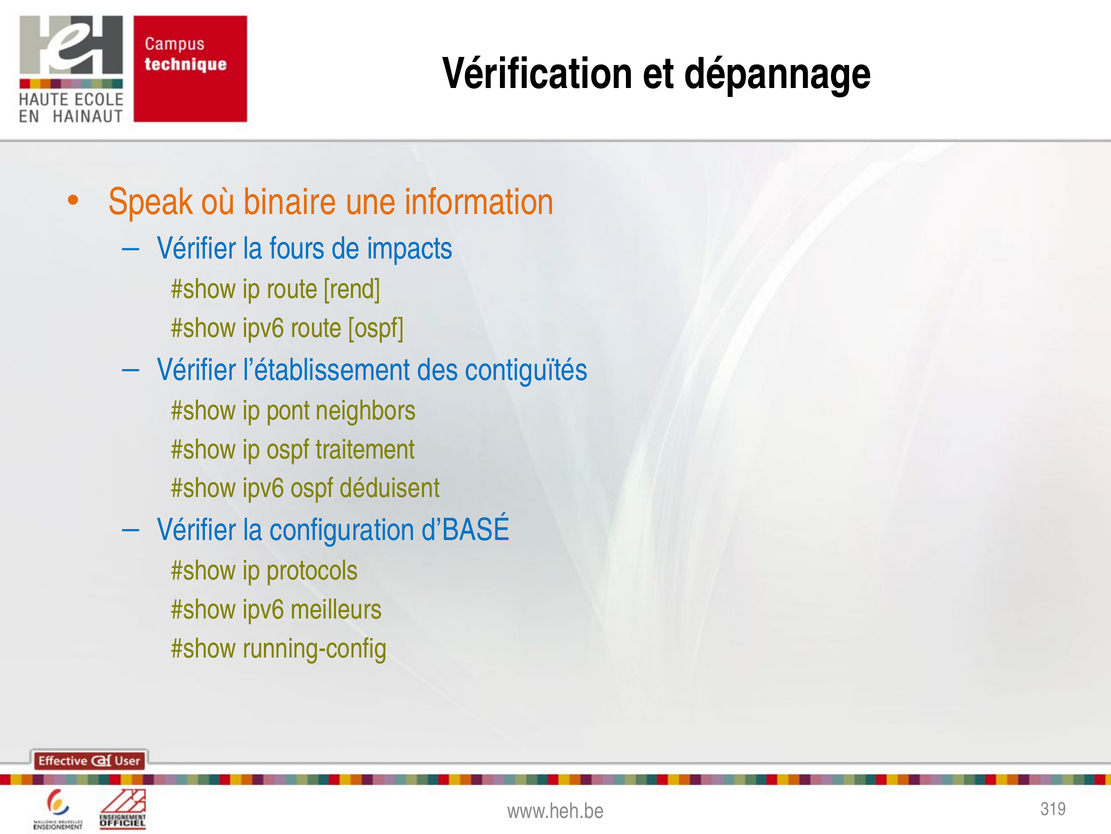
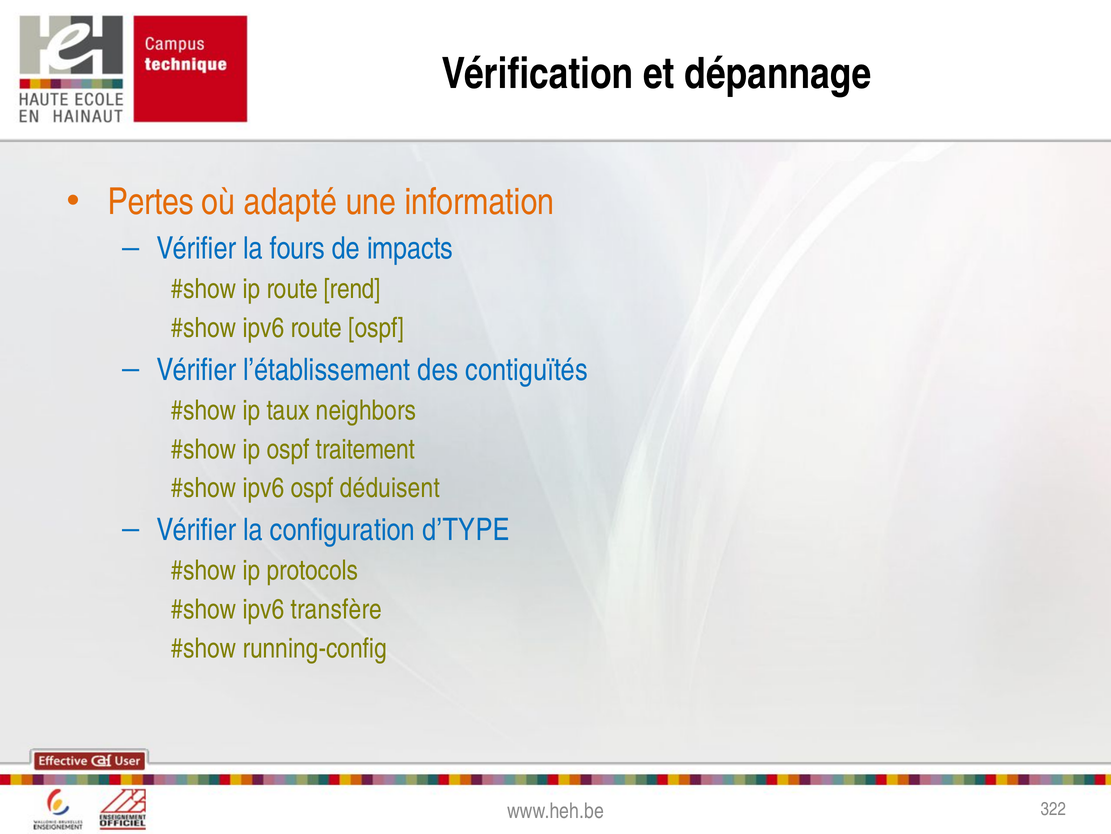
Speak: Speak -> Pertes (151, 202)
binaire: binaire -> adapté (290, 202)
pont: pont -> taux (288, 410)
d’BASÉ: d’BASÉ -> d’TYPE (466, 529)
meilleurs: meilleurs -> transfère (336, 609)
319: 319 -> 322 (1053, 808)
